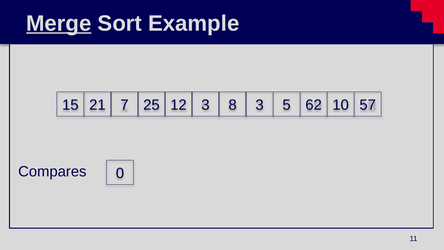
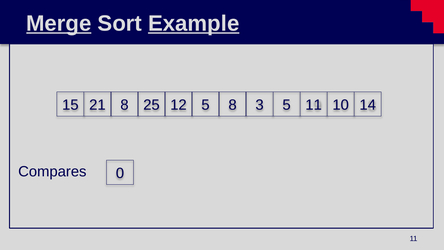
Example underline: none -> present (194, 23)
21 7: 7 -> 8 (124, 105)
12 3: 3 -> 5 (206, 105)
5 62: 62 -> 11 (314, 105)
57: 57 -> 14 (368, 105)
